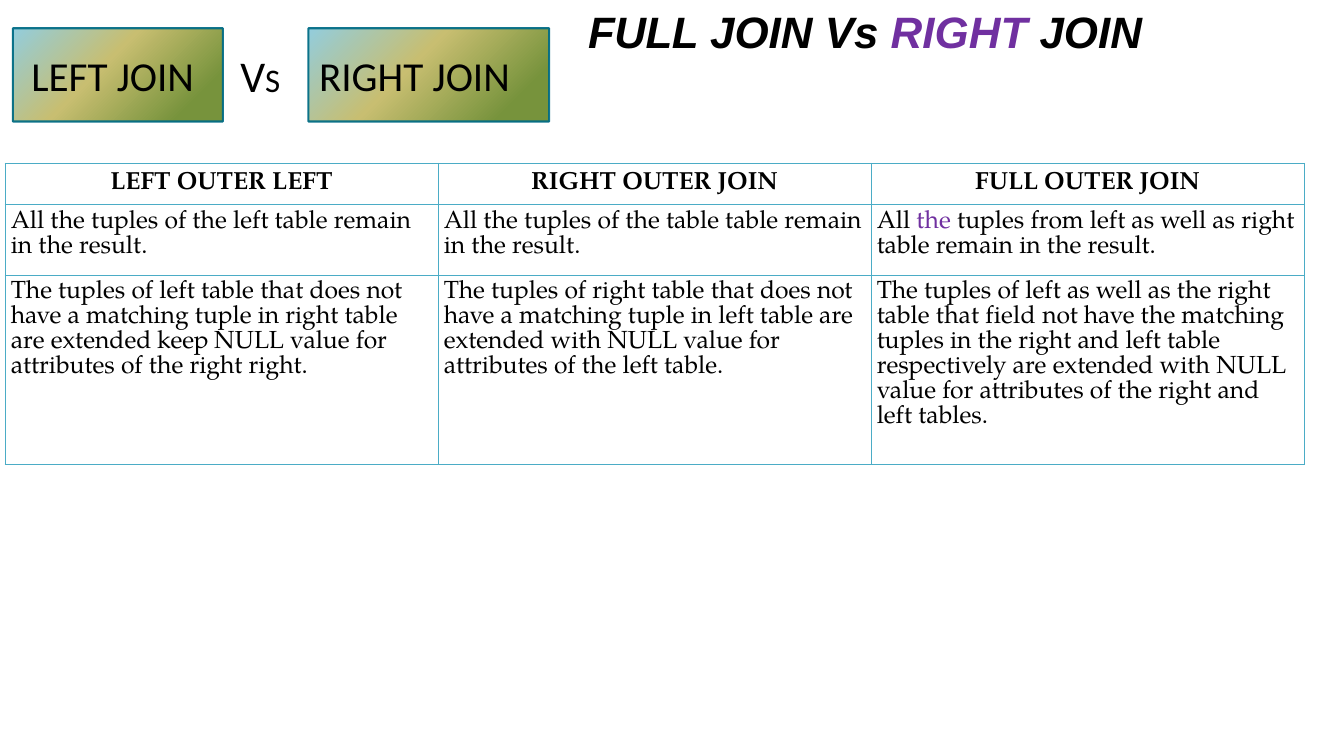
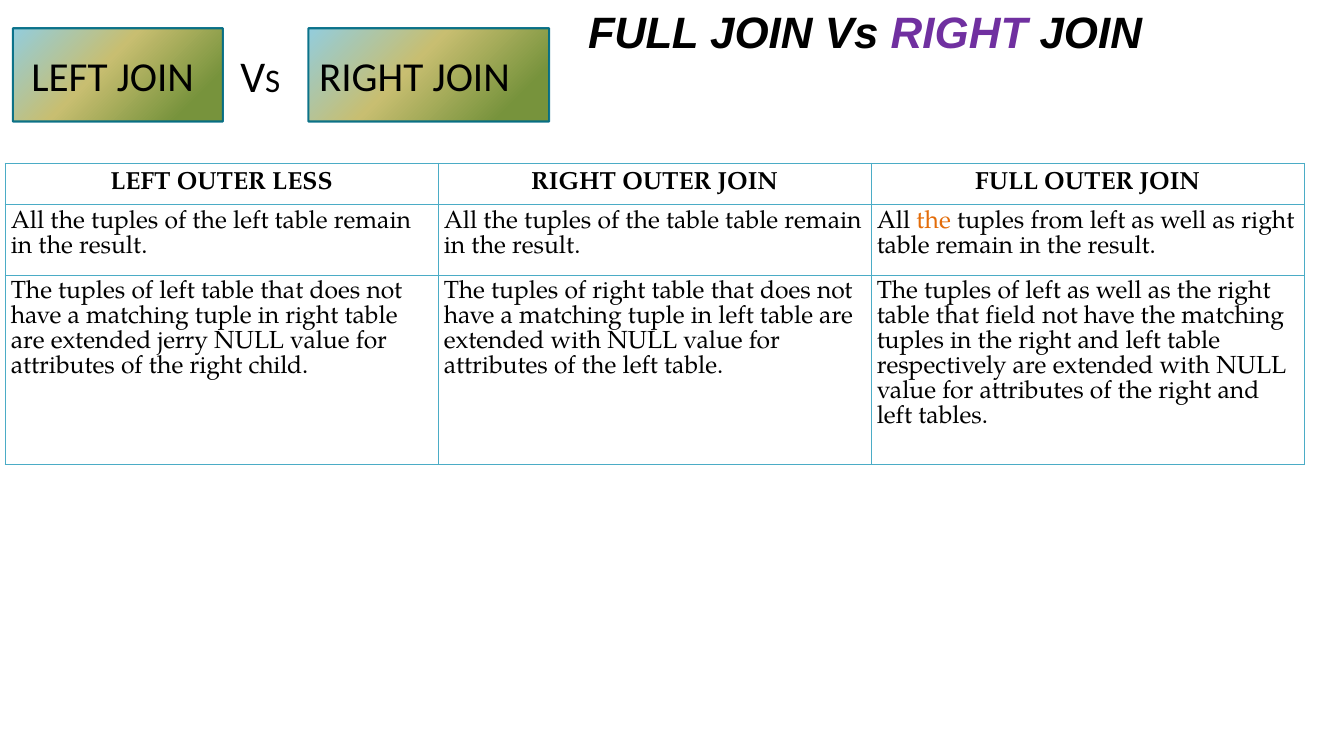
OUTER LEFT: LEFT -> LESS (302, 181)
the colour: purple -> orange (934, 220)
keep: keep -> jerry (183, 340)
right right: right -> child (278, 365)
